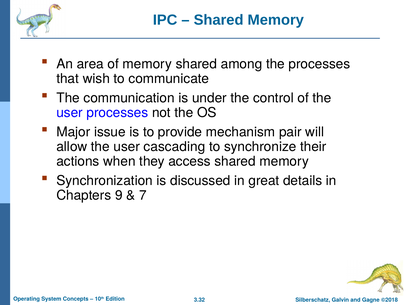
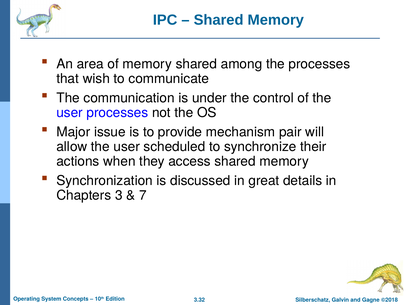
cascading: cascading -> scheduled (175, 147)
9: 9 -> 3 (119, 196)
